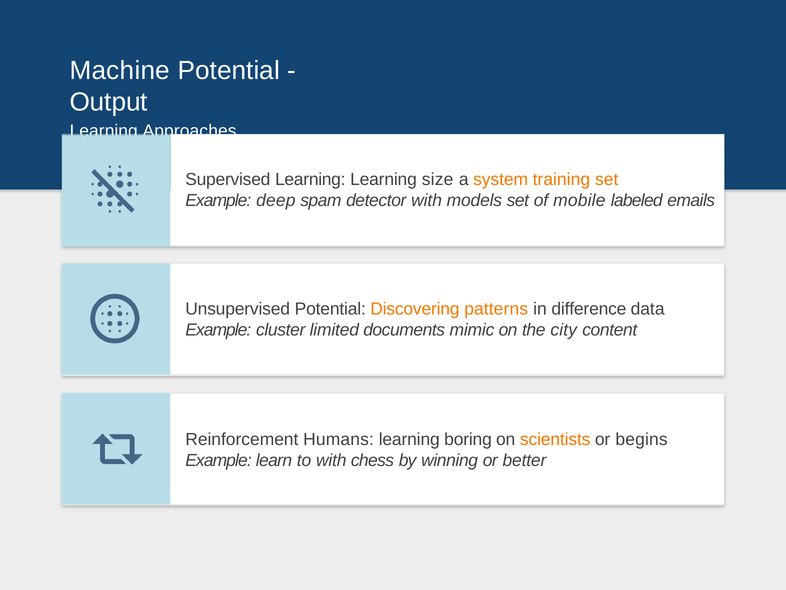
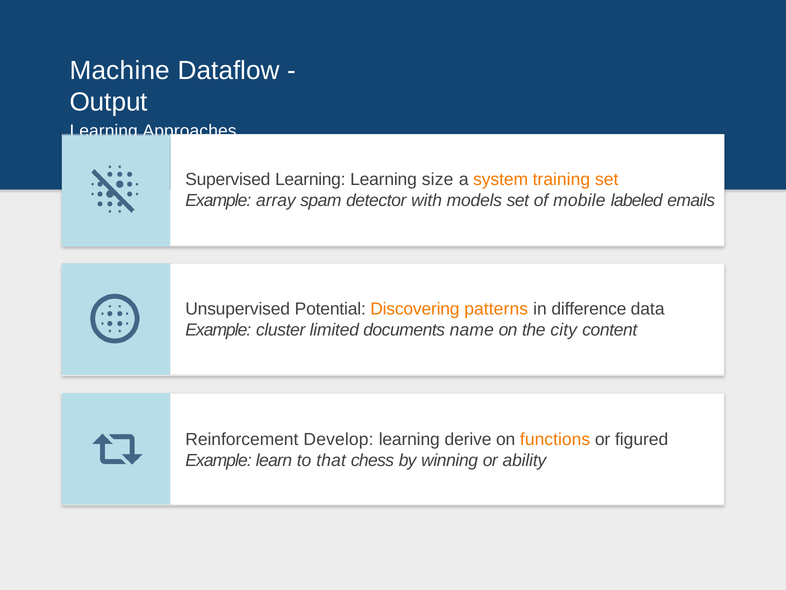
Machine Potential: Potential -> Dataflow (229, 70)
deep: deep -> array (276, 200)
mimic: mimic -> name (472, 330)
Humans: Humans -> Develop (339, 439)
boring: boring -> derive (468, 439)
scientists: scientists -> functions (555, 439)
begins: begins -> figured (642, 439)
to with: with -> that (331, 460)
better: better -> ability (524, 460)
